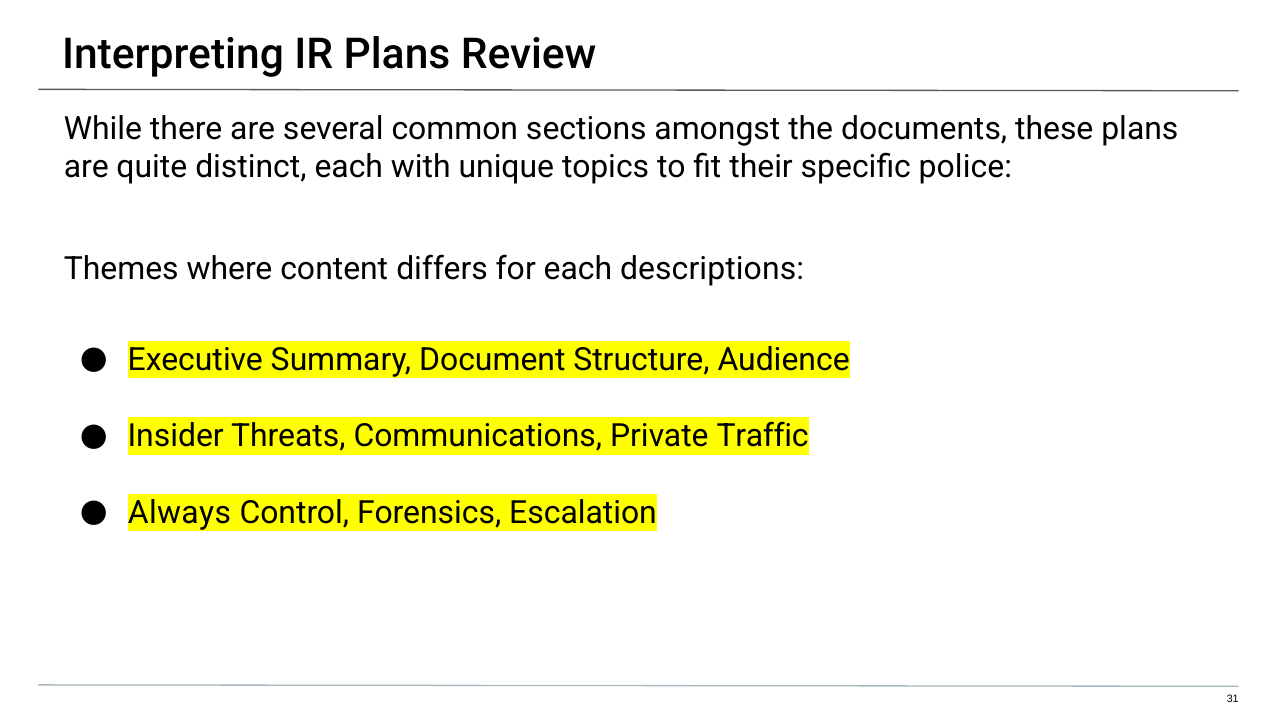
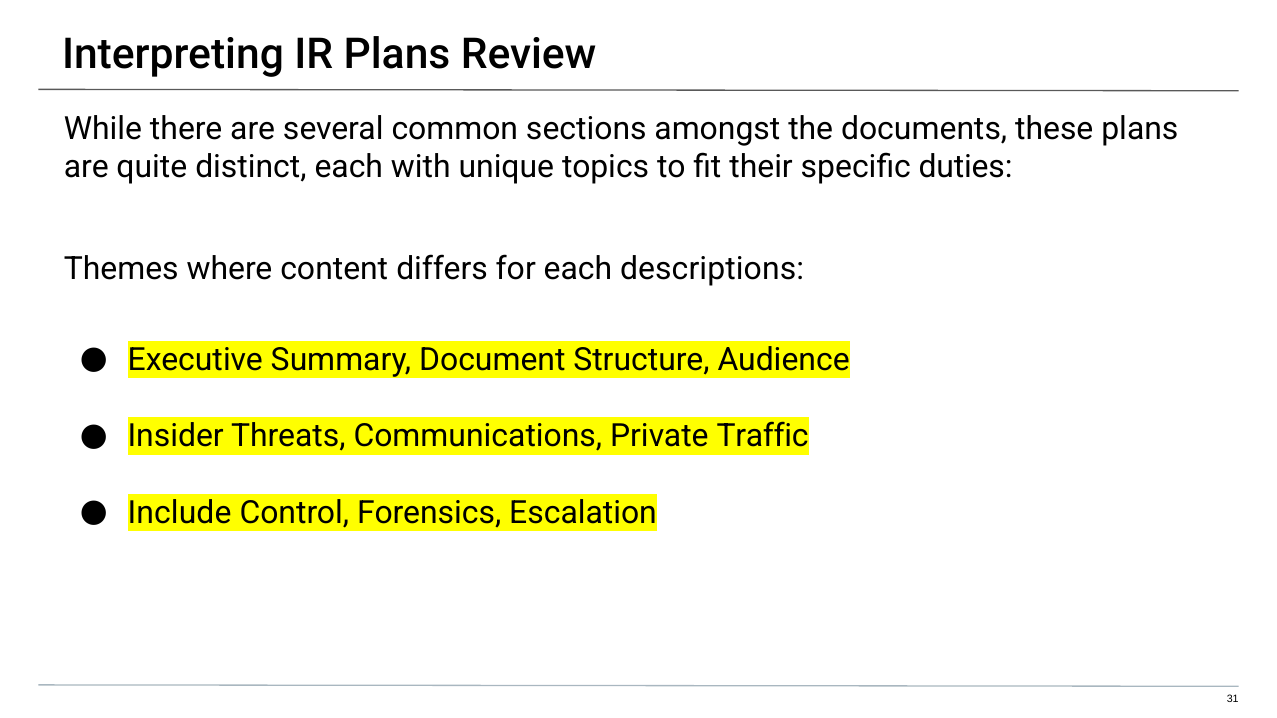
police: police -> duties (966, 167)
Always: Always -> Include (180, 513)
